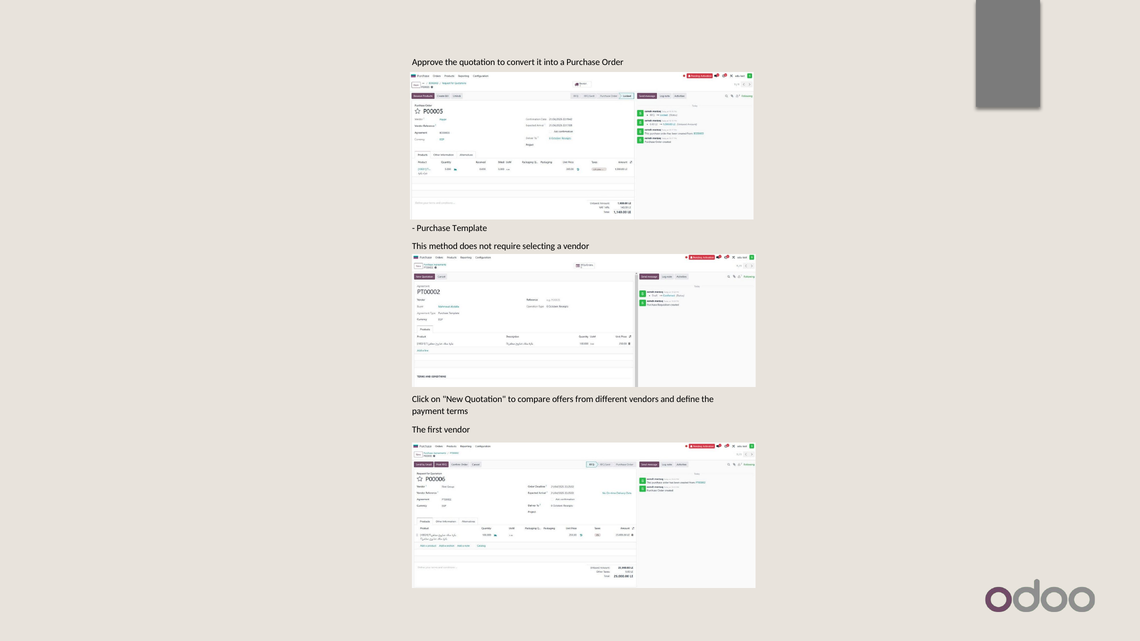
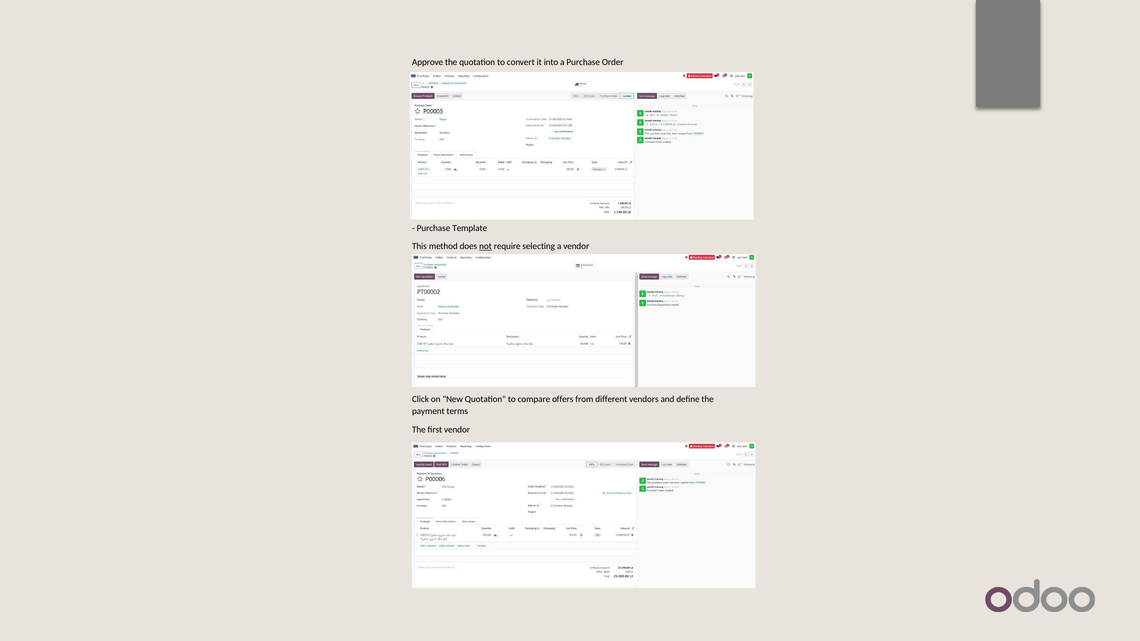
not underline: none -> present (485, 246)
